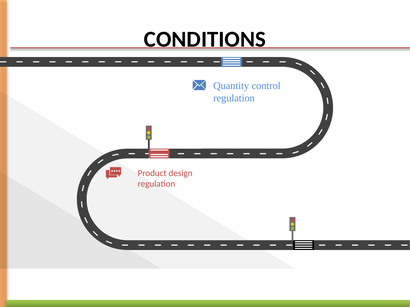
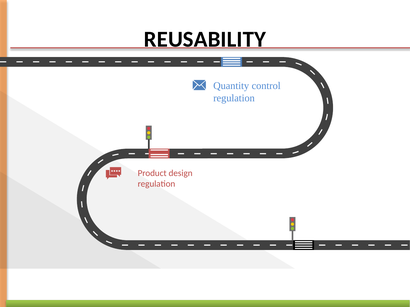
CONDITIONS: CONDITIONS -> REUSABILITY (205, 40)
